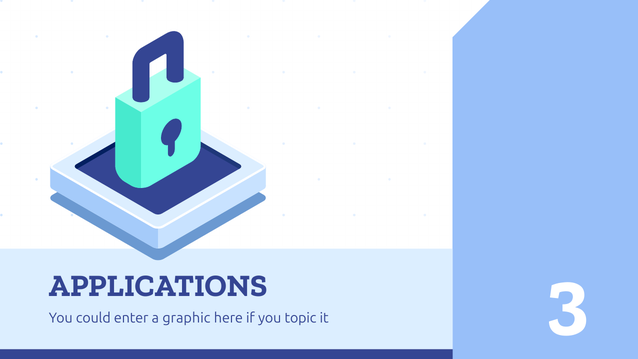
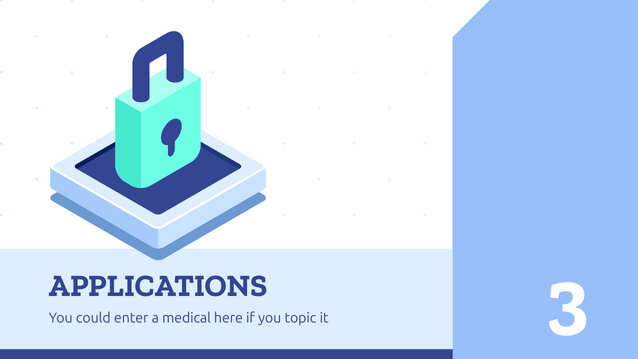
graphic: graphic -> medical (187, 318)
